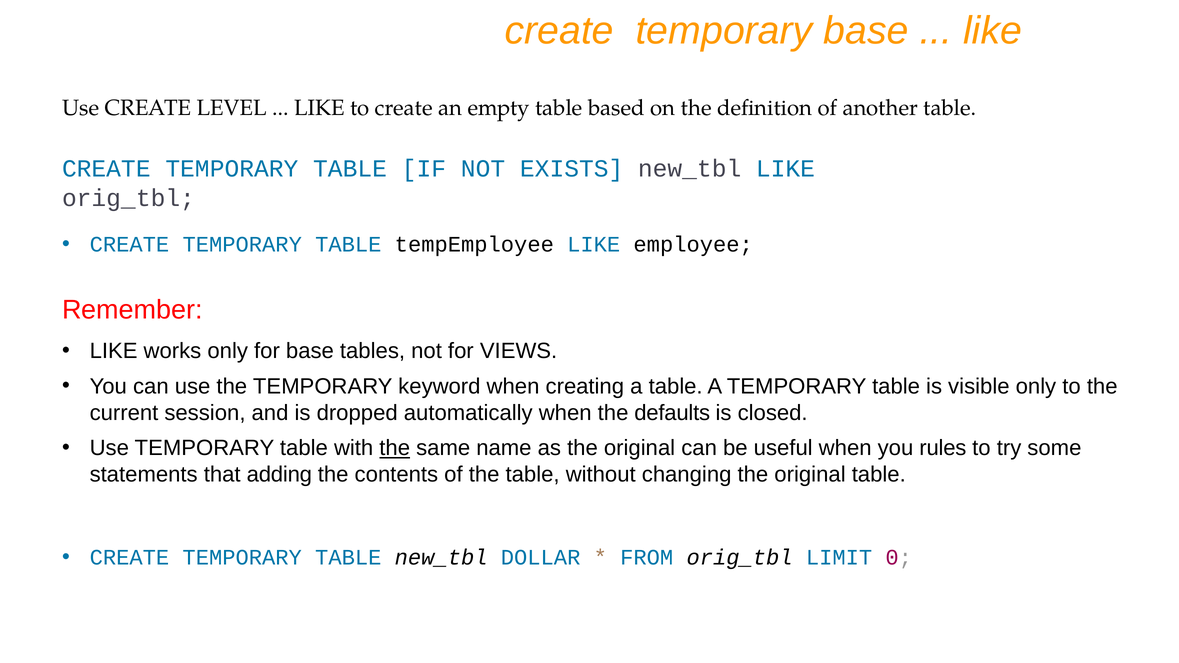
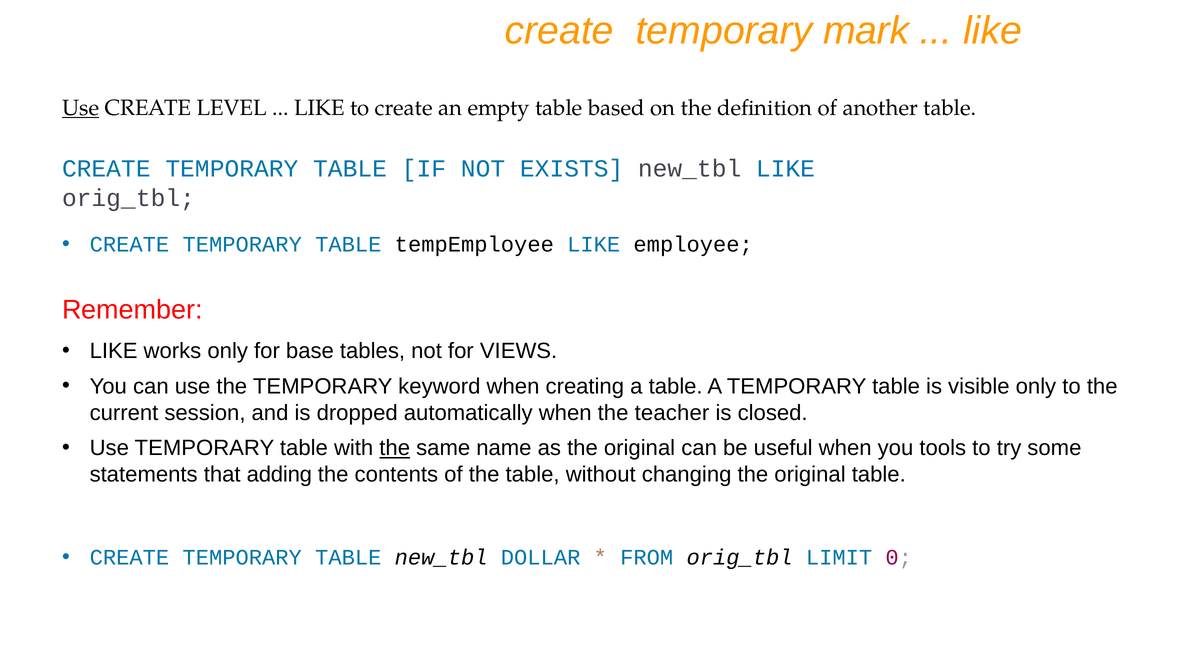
temporary base: base -> mark (866, 31)
Use underline: none -> present (81, 108)
defaults: defaults -> teacher (672, 413)
rules: rules -> tools (943, 448)
